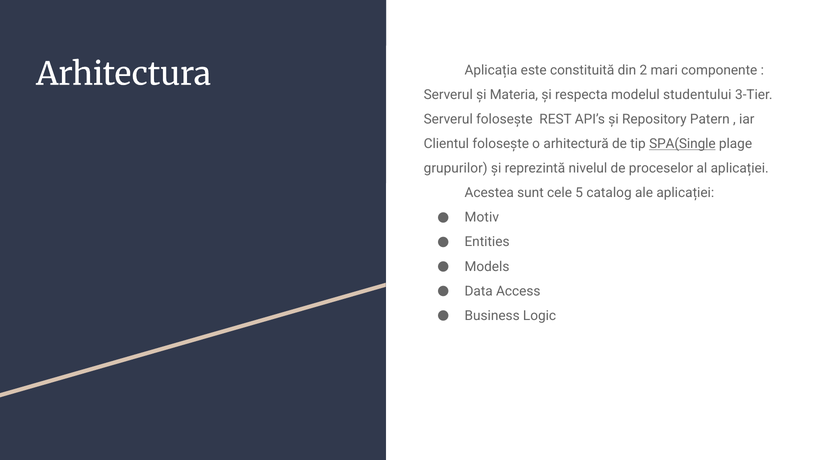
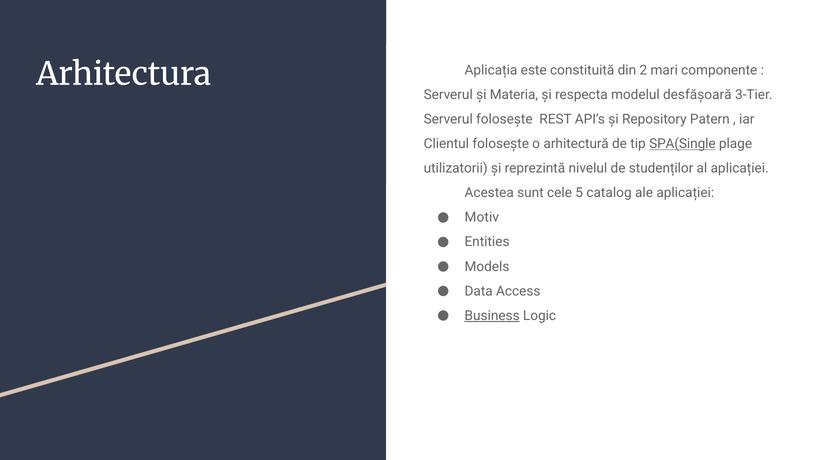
studentului: studentului -> desfășoară (697, 95)
grupurilor: grupurilor -> utilizatorii (456, 168)
proceselor: proceselor -> studenților (661, 168)
Business underline: none -> present (492, 316)
